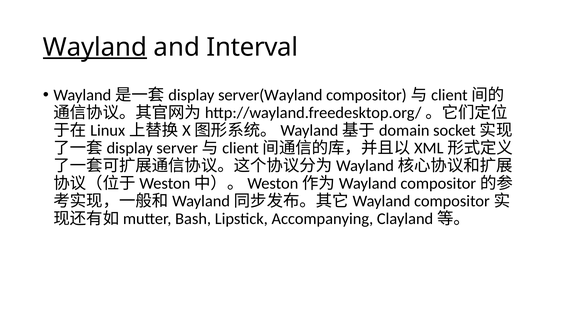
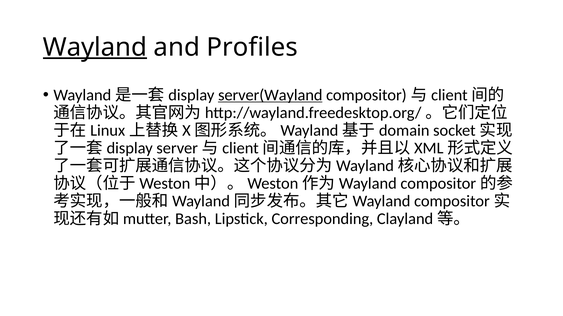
Interval: Interval -> Profiles (252, 47)
server(Wayland underline: none -> present (270, 95)
Accompanying: Accompanying -> Corresponding (322, 219)
